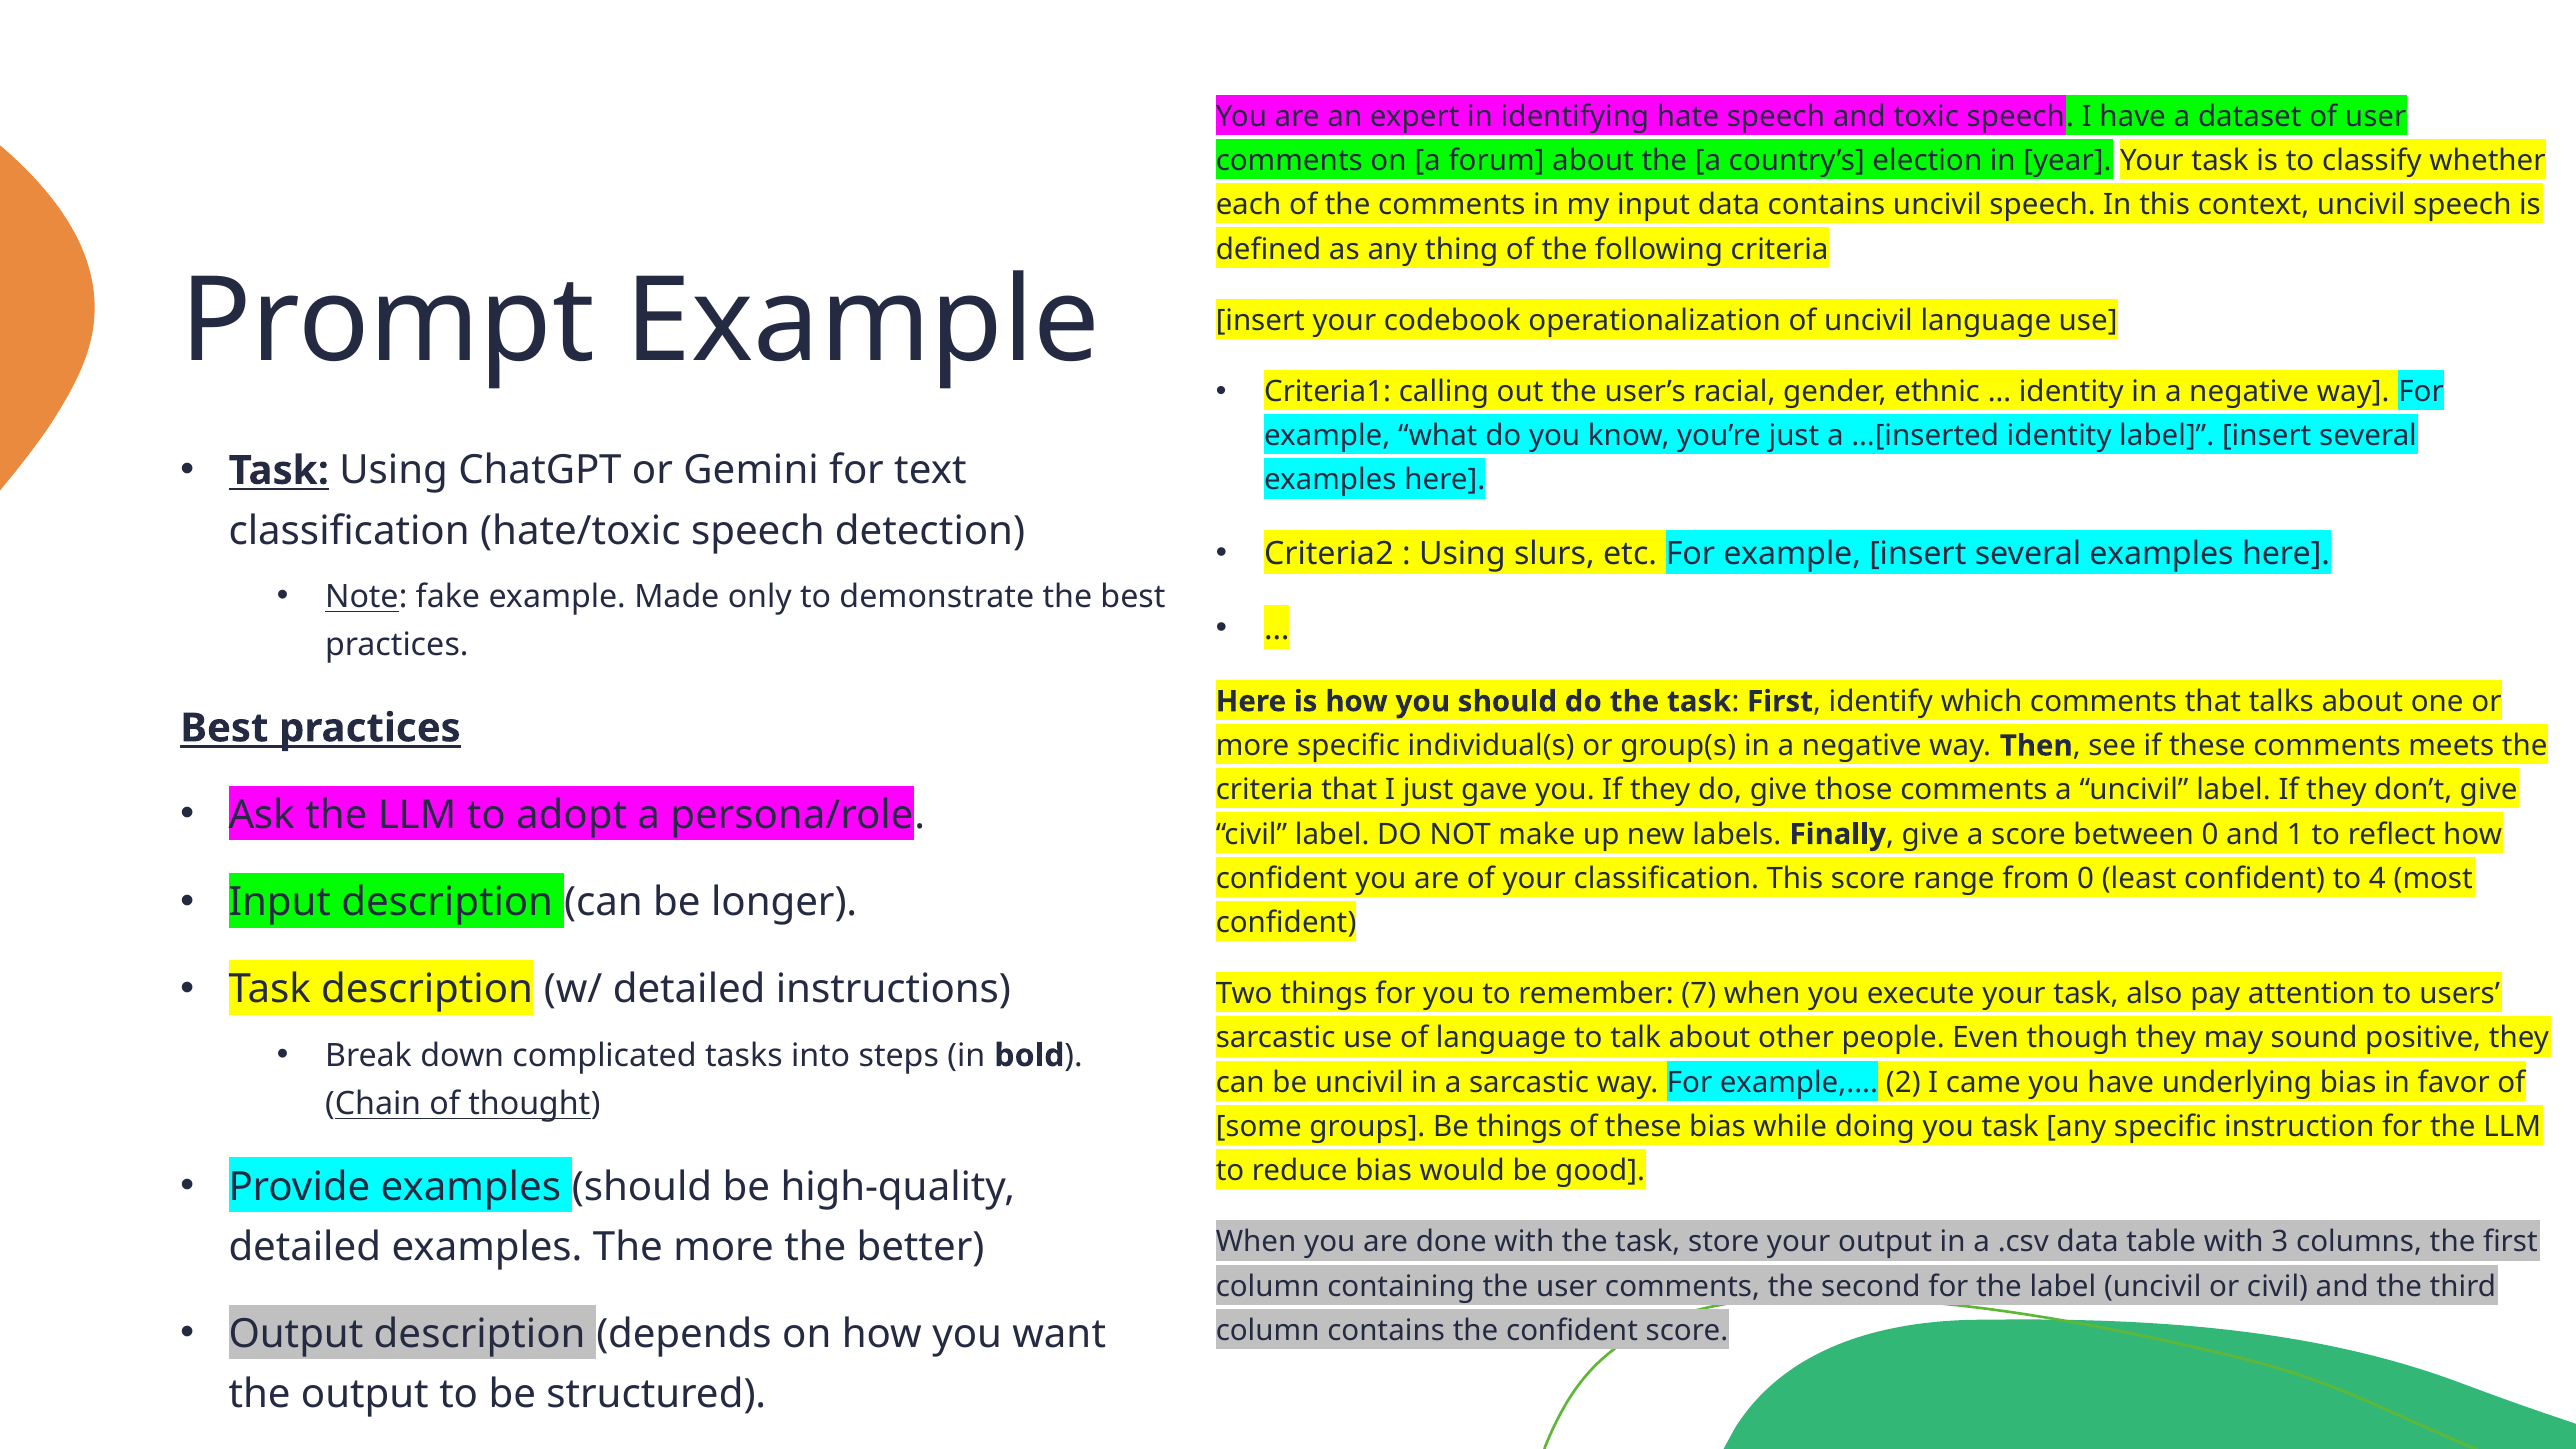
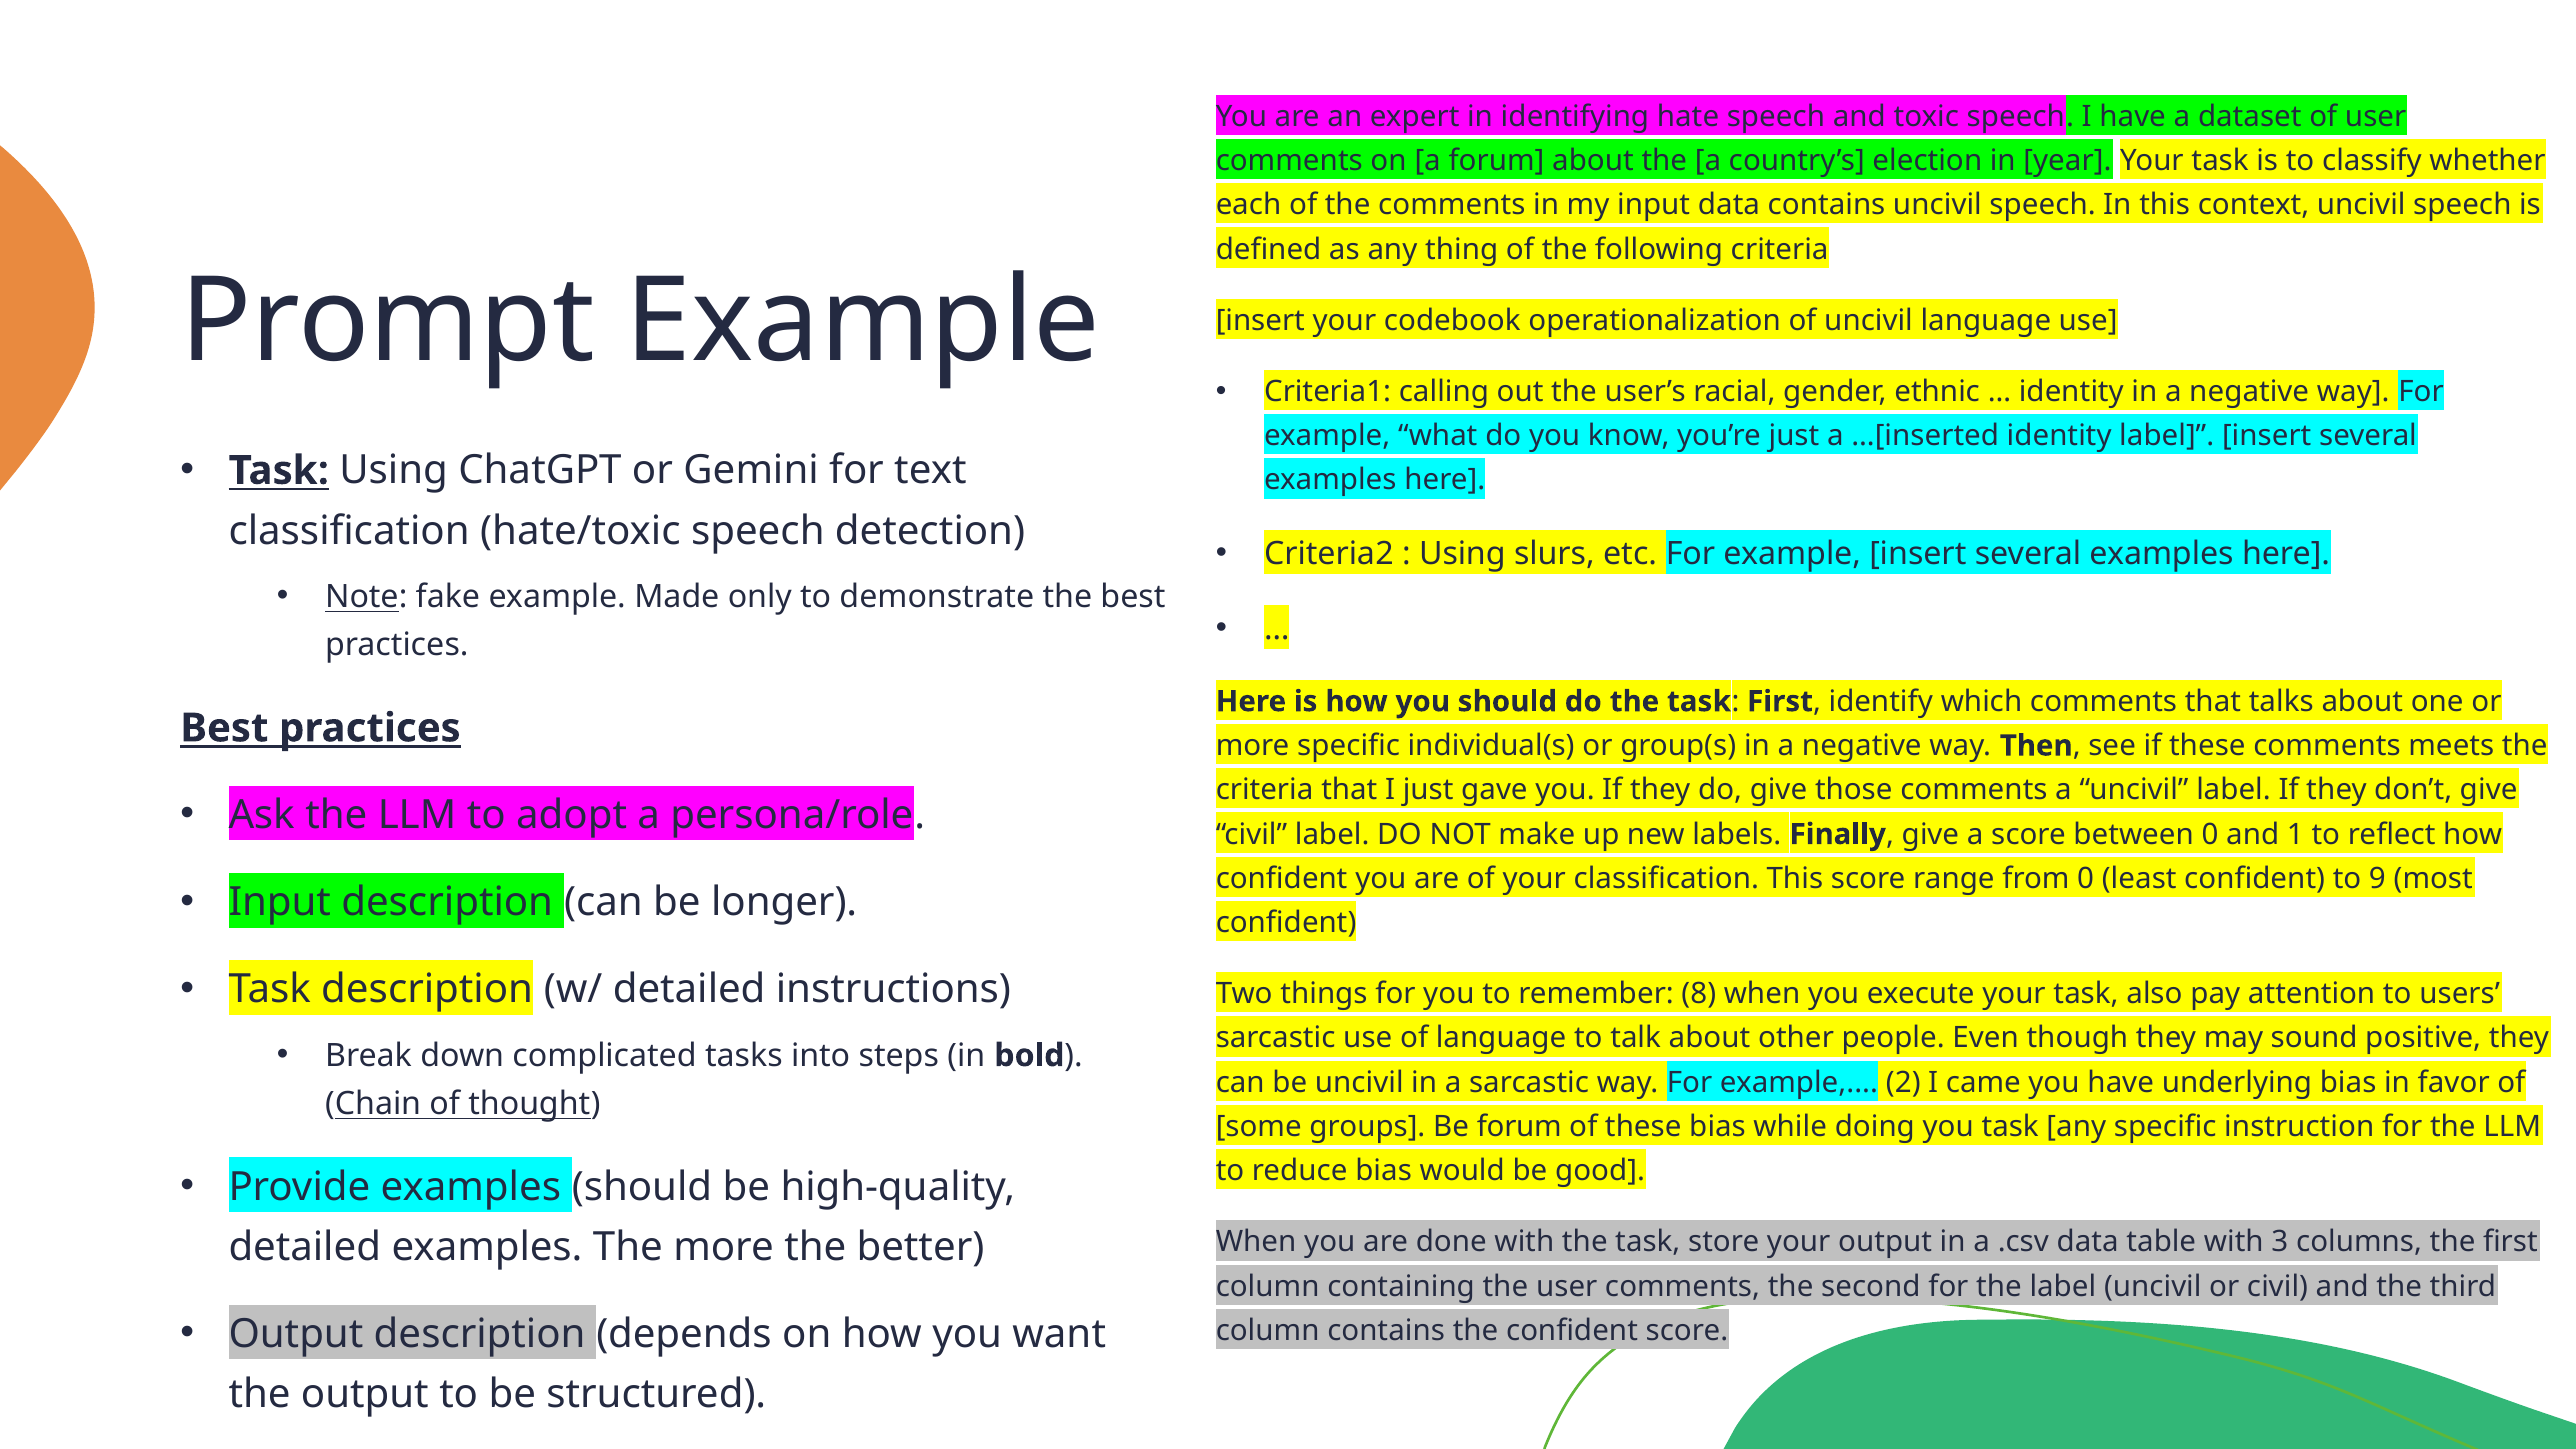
4: 4 -> 9 (2377, 879)
7: 7 -> 8 (1699, 994)
Be things: things -> forum (1519, 1127)
